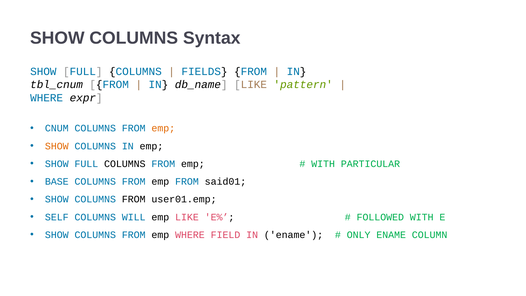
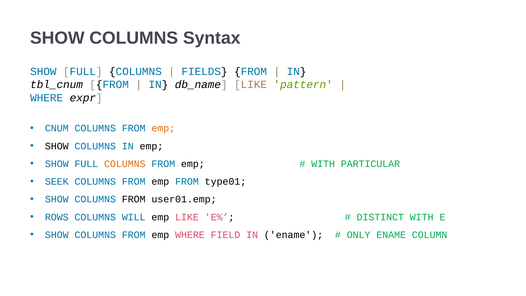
SHOW colour: orange -> black (57, 146)
COLUMNS colour: black -> orange (125, 164)
BASE: BASE -> SEEK (57, 182)
said01: said01 -> type01 (225, 182)
SELF: SELF -> ROWS (57, 217)
FOLLOWED: FOLLOWED -> DISTINCT (380, 217)
